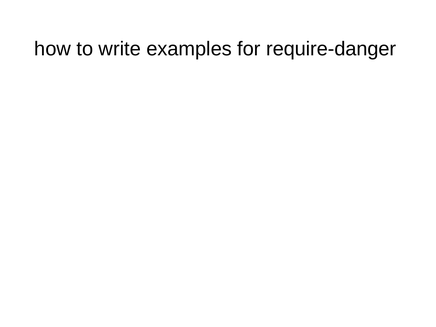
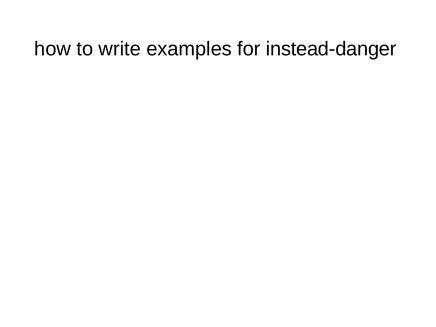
require-danger: require-danger -> instead-danger (331, 49)
